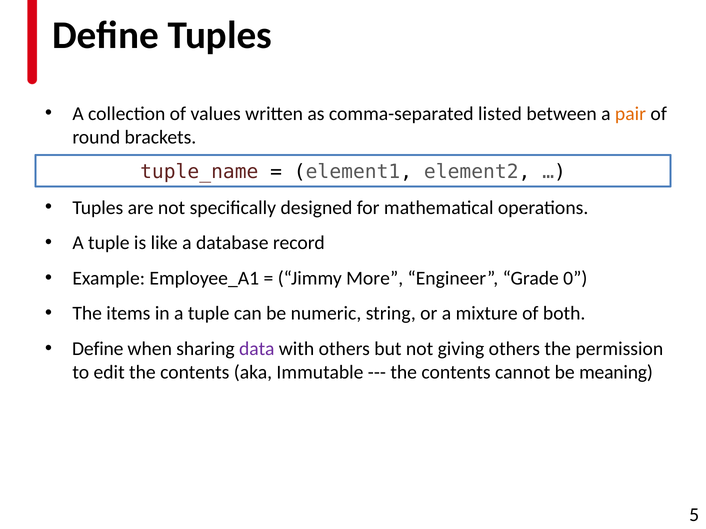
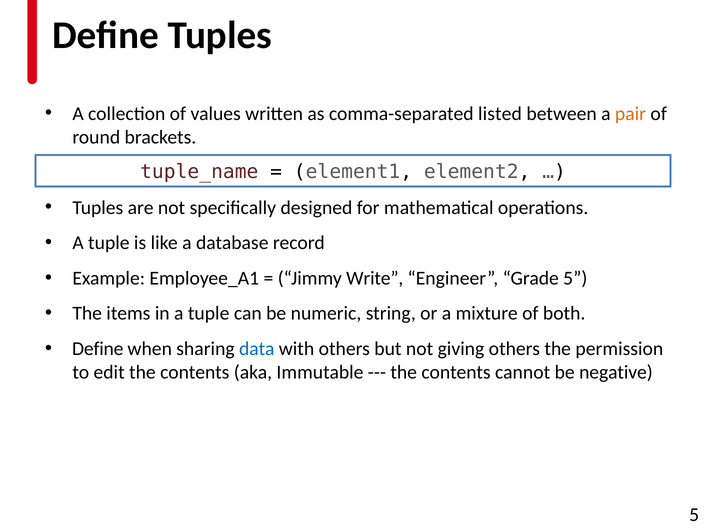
More: More -> Write (375, 278)
Grade 0: 0 -> 5 (575, 278)
data colour: purple -> blue (257, 349)
meaning: meaning -> negative (616, 373)
